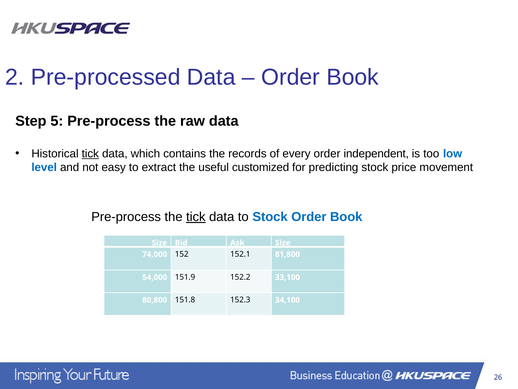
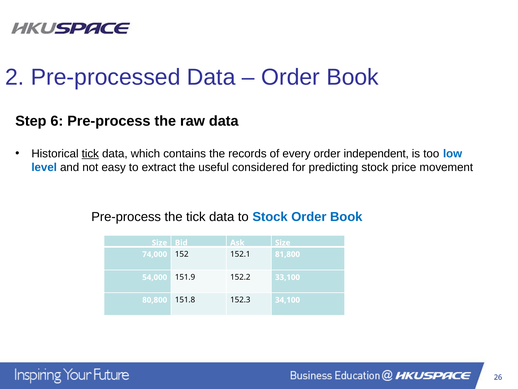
5: 5 -> 6 (57, 121)
customized: customized -> considered (261, 167)
tick underline: present -> none (196, 217)
